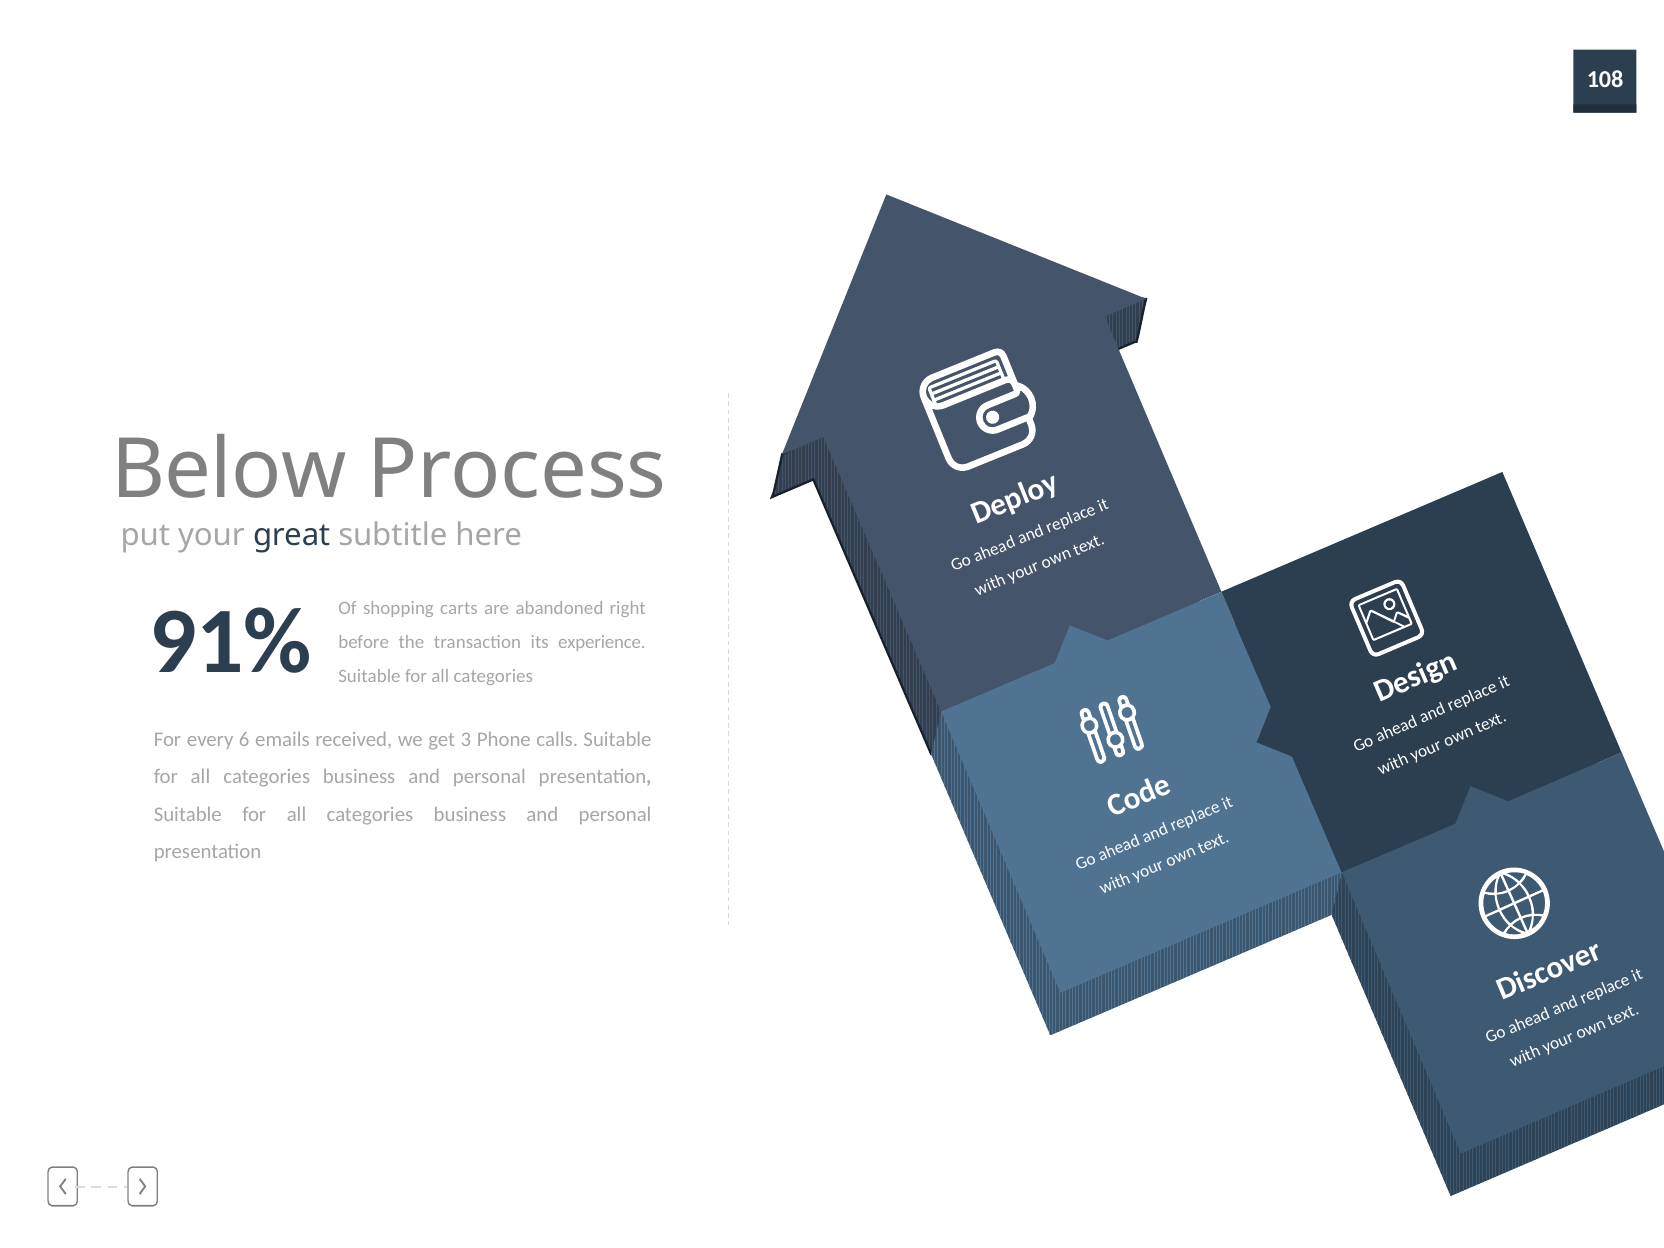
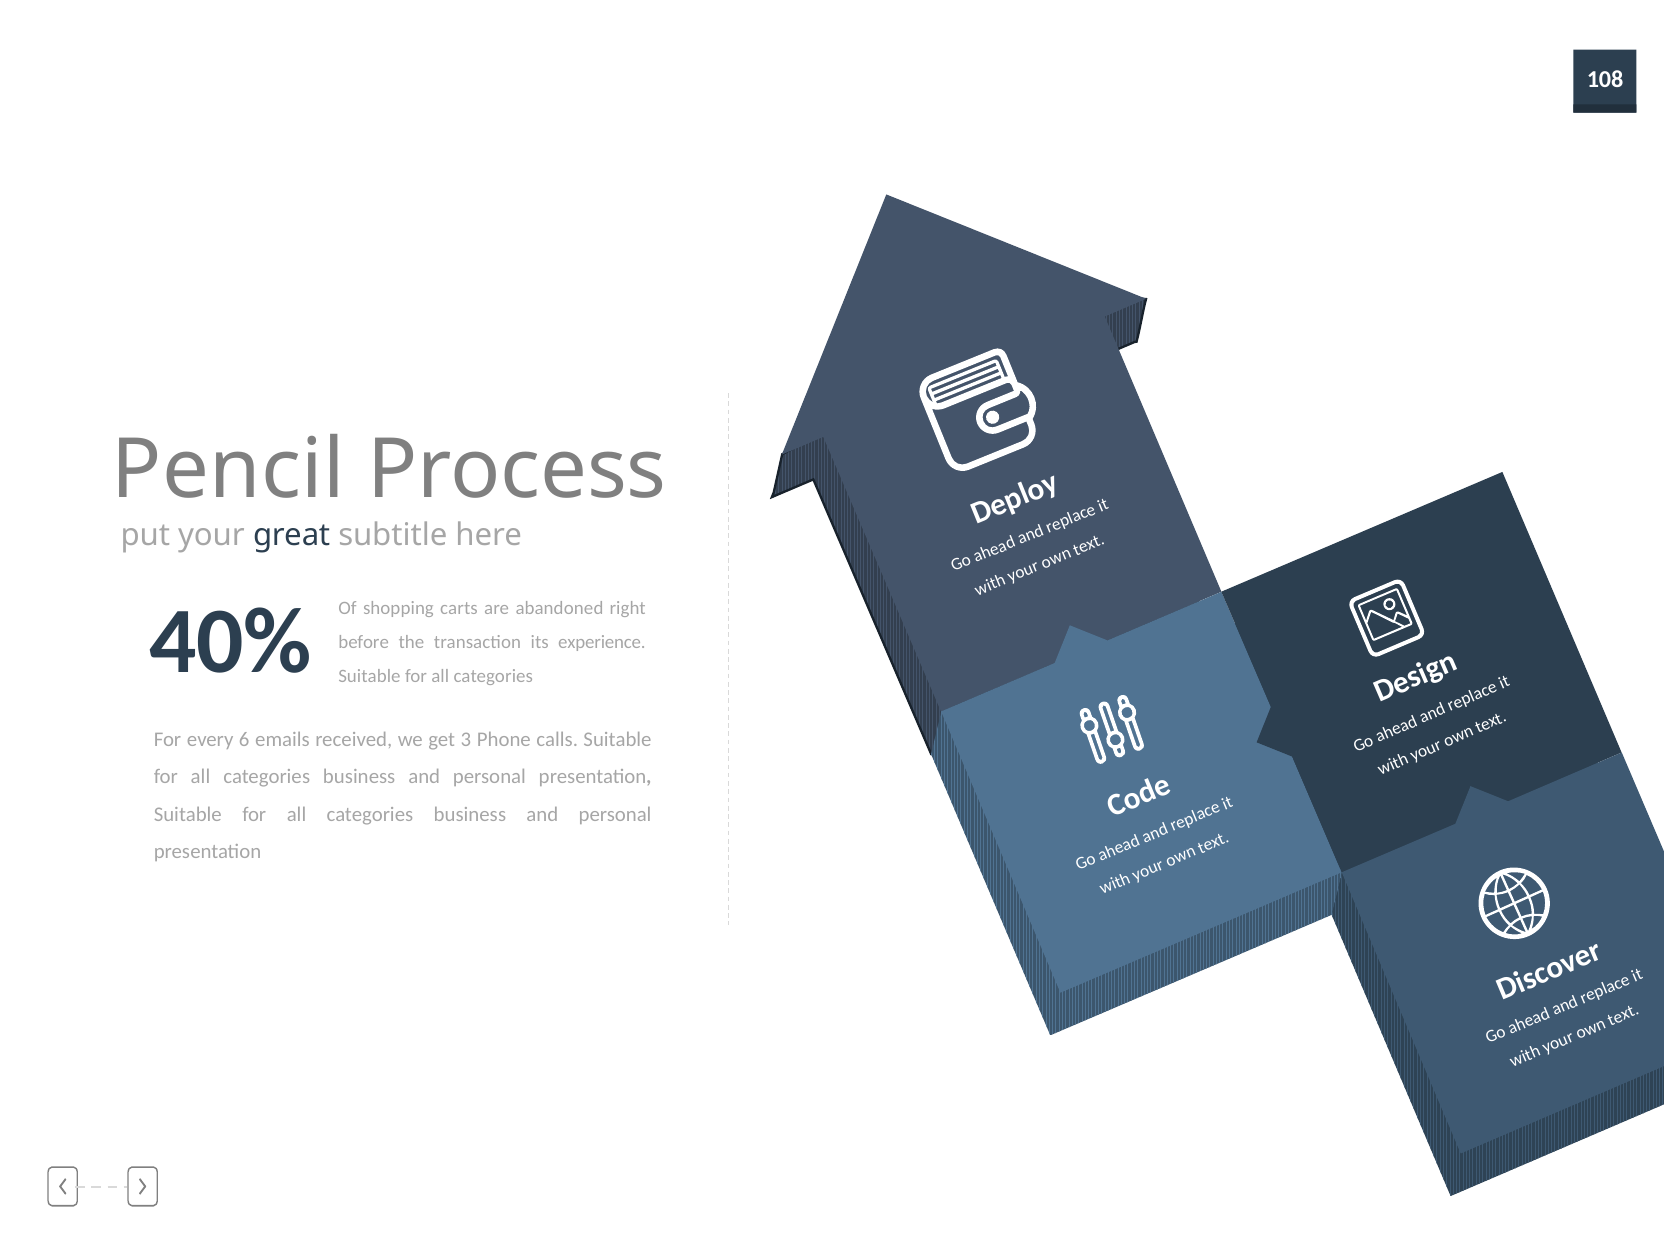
Below: Below -> Pencil (228, 470)
91%: 91% -> 40% (231, 642)
